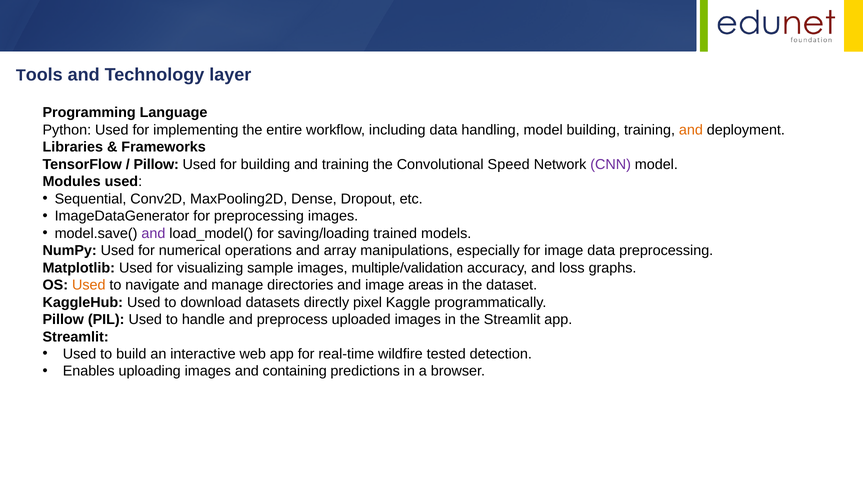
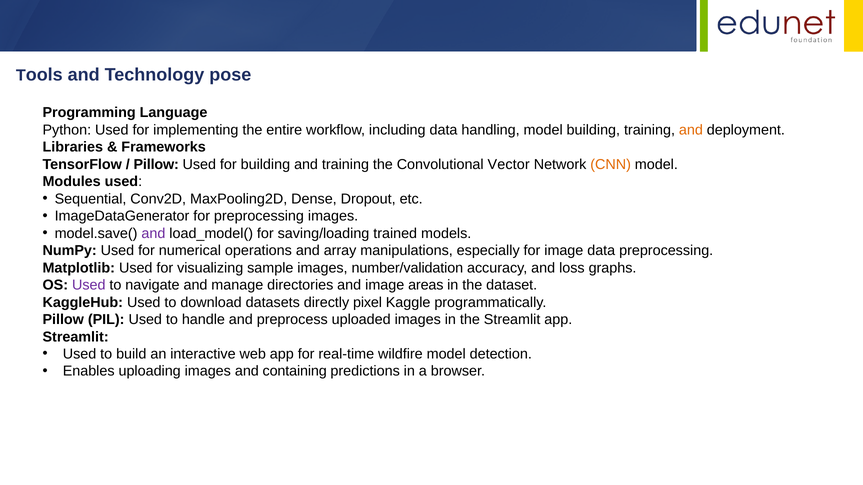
layer: layer -> pose (230, 75)
Speed: Speed -> Vector (509, 165)
CNN colour: purple -> orange (611, 165)
multiple/validation: multiple/validation -> number/validation (407, 268)
Used colour: orange -> purple (89, 285)
wildfire tested: tested -> model (446, 354)
